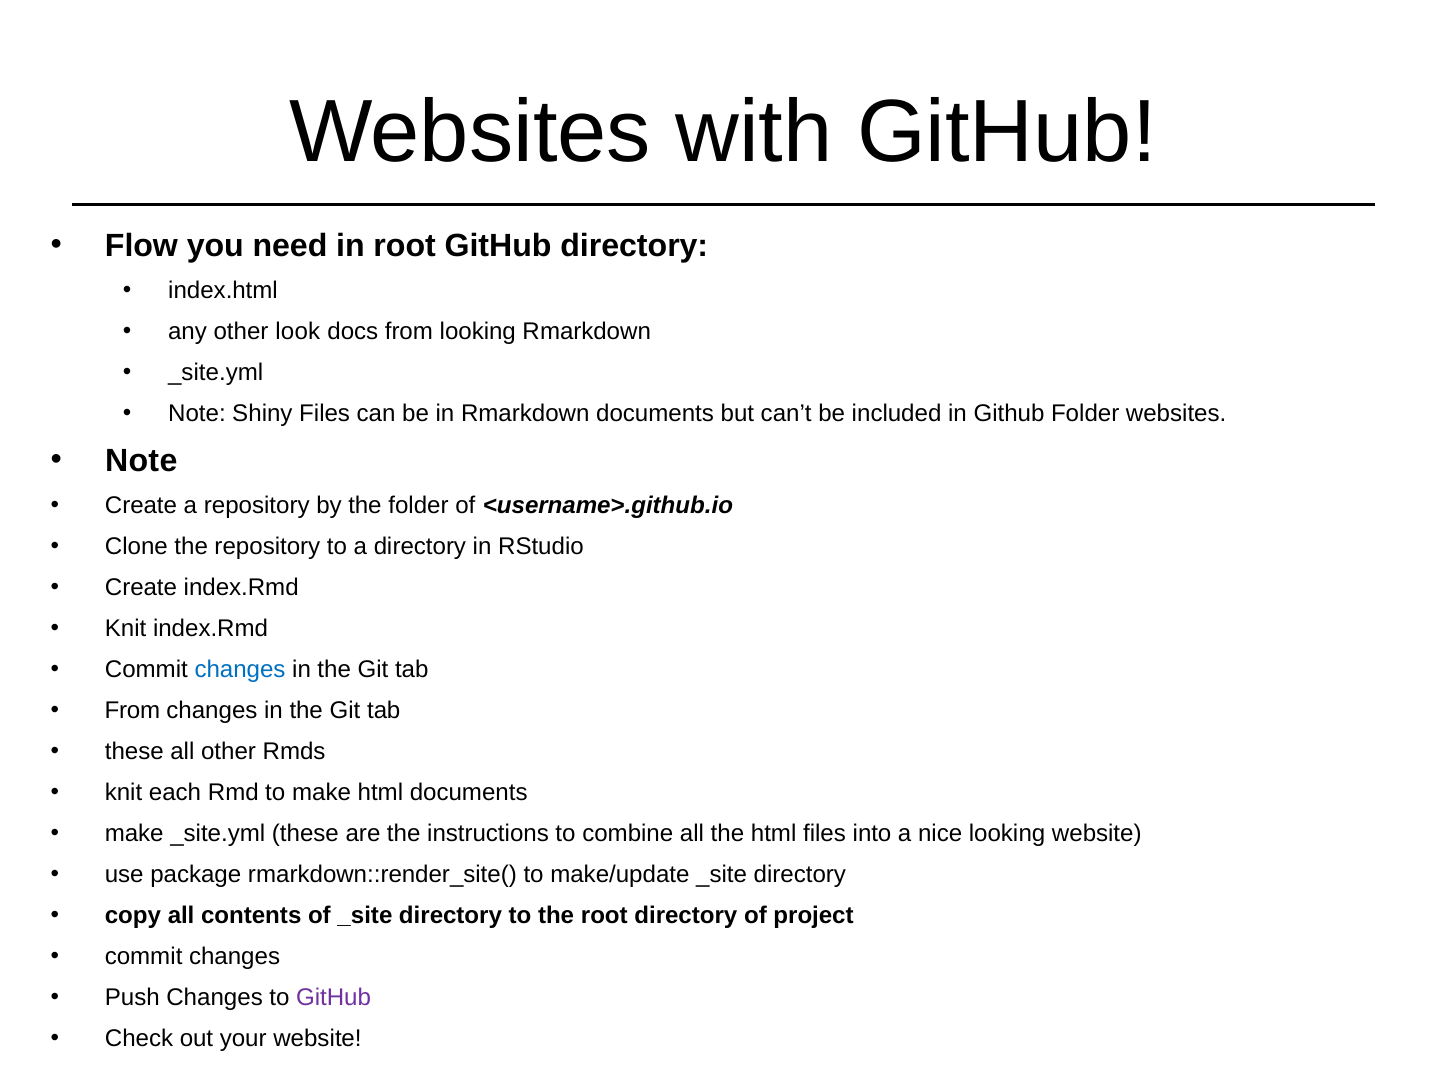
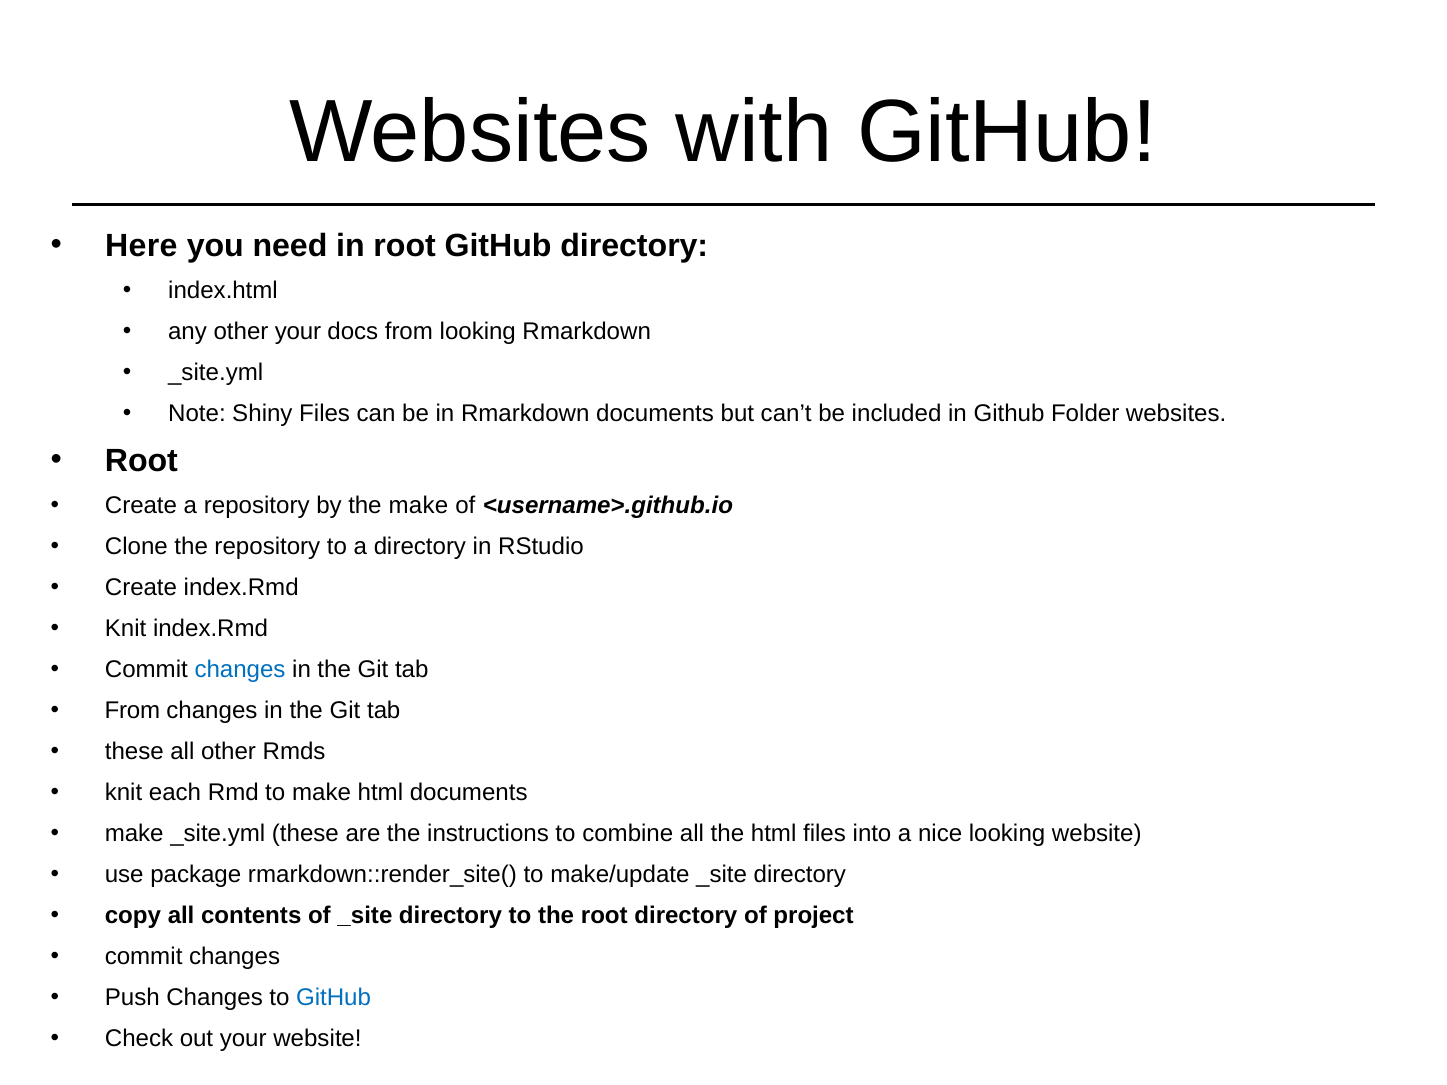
Flow: Flow -> Here (141, 246)
other look: look -> your (298, 332)
Note: Note -> Root (141, 461)
the folder: folder -> make (418, 506)
GitHub colour: purple -> blue (334, 998)
